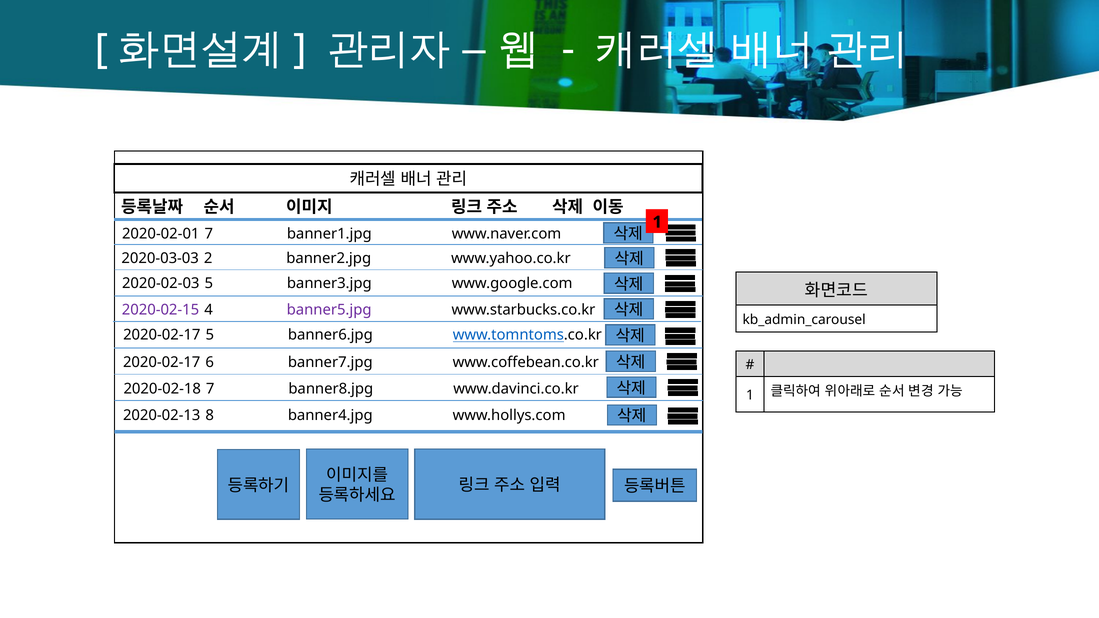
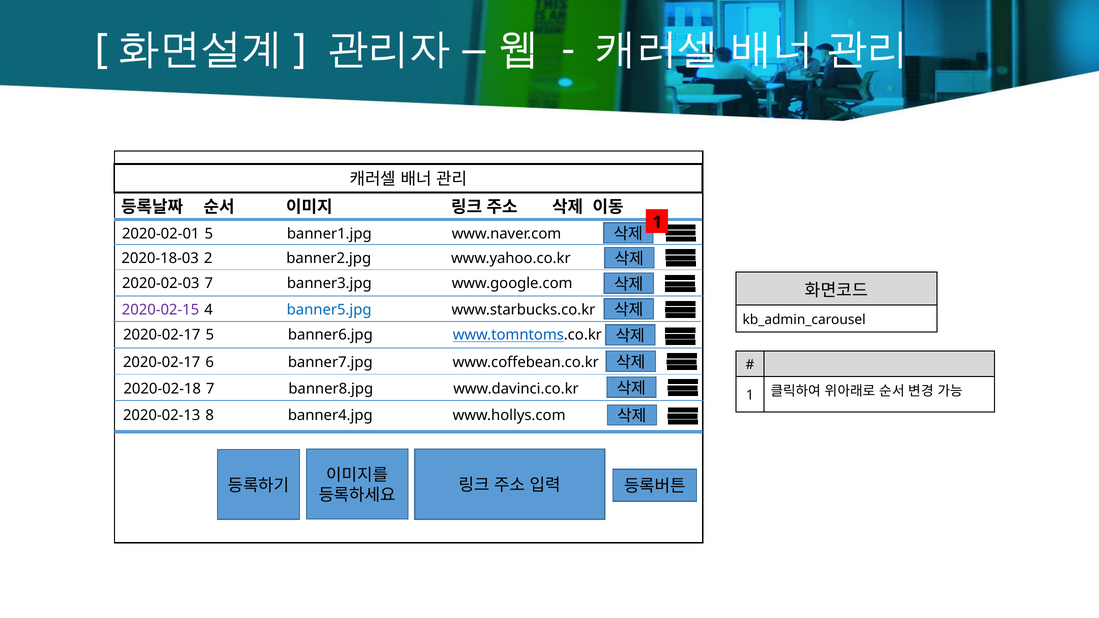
2020-02-01 7: 7 -> 5 (209, 234)
2020-03-03: 2020-03-03 -> 2020-18-03 (160, 259)
2020-02-03 5: 5 -> 7 (209, 284)
banner5.jpg colour: purple -> blue (329, 310)
